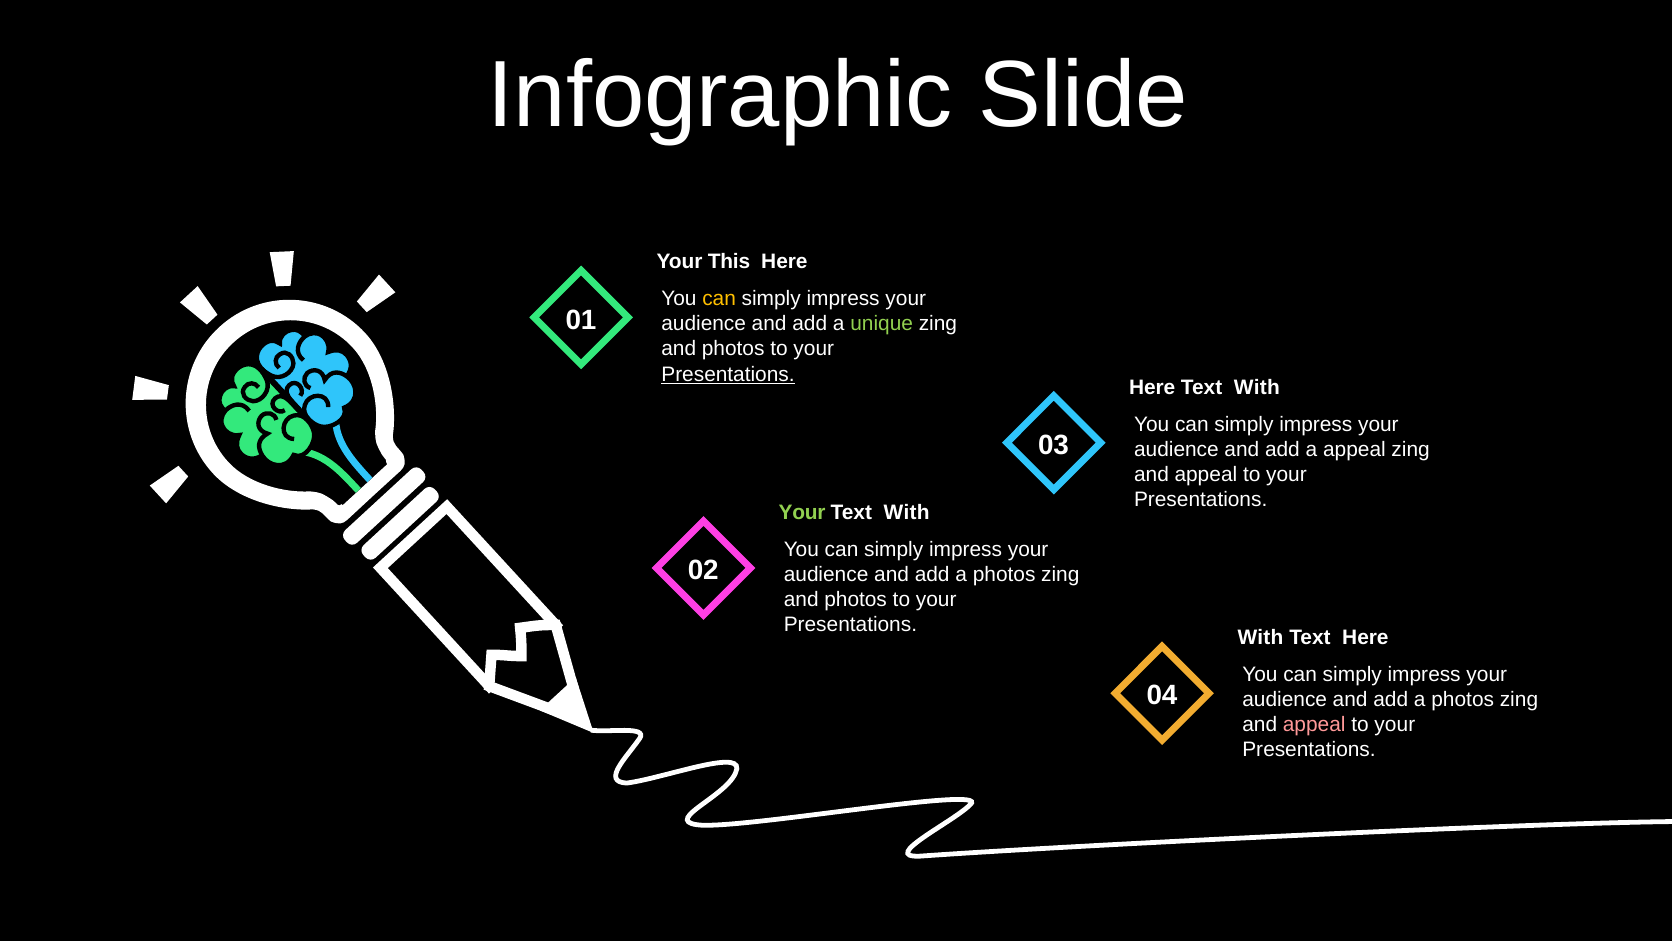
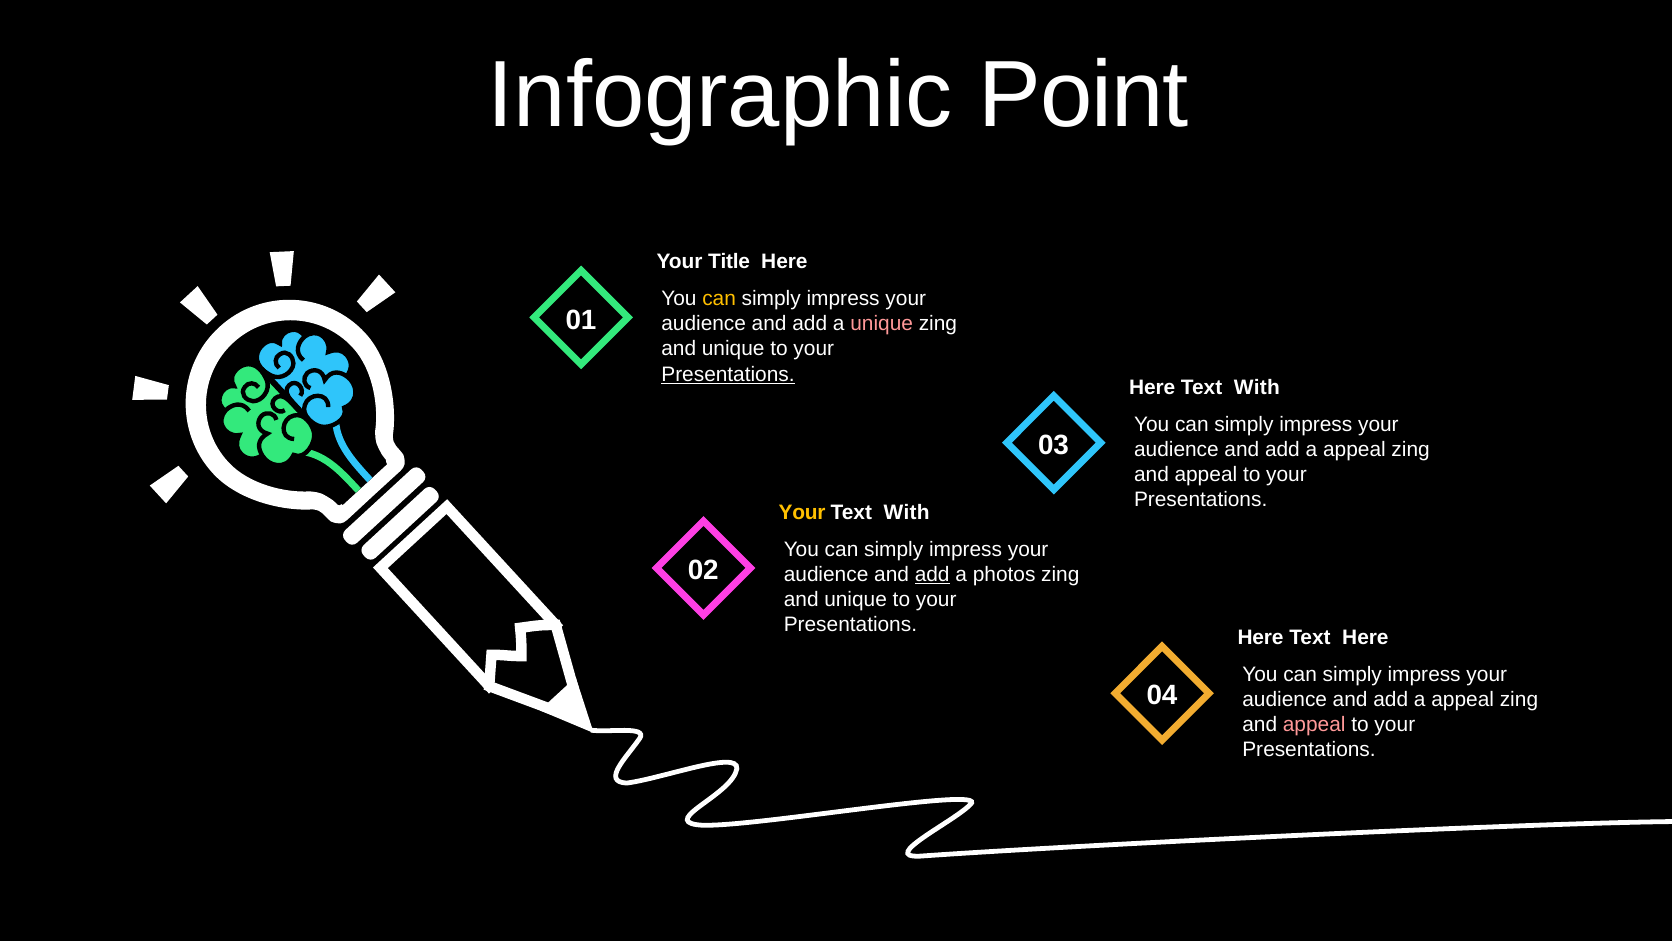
Slide: Slide -> Point (1084, 96)
This: This -> Title (729, 262)
unique colour: light green -> pink (882, 324)
photos: photos -> unique (733, 349)
Your colour: light green -> yellow (802, 512)
add underline: none -> present (932, 574)
photos: photos -> unique (856, 599)
With: With -> Here (1261, 638)
photos: photos -> appeal (1463, 699)
